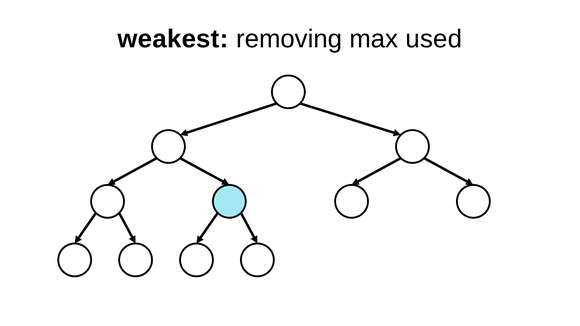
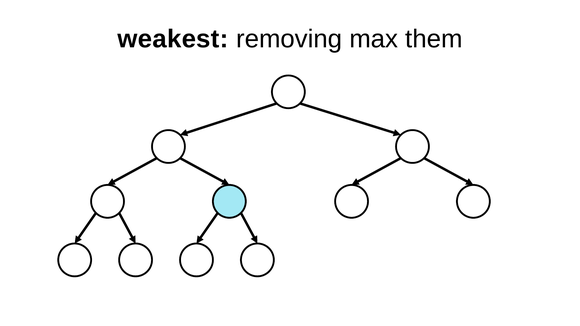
used: used -> them (434, 39)
